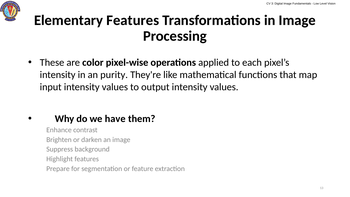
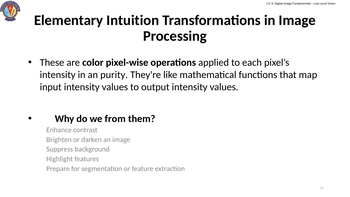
Elementary Features: Features -> Intuition (133, 20)
have: have -> from (115, 119)
